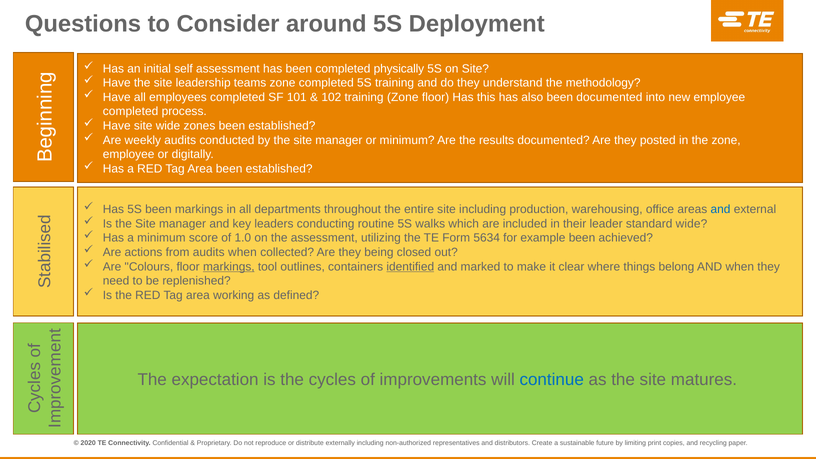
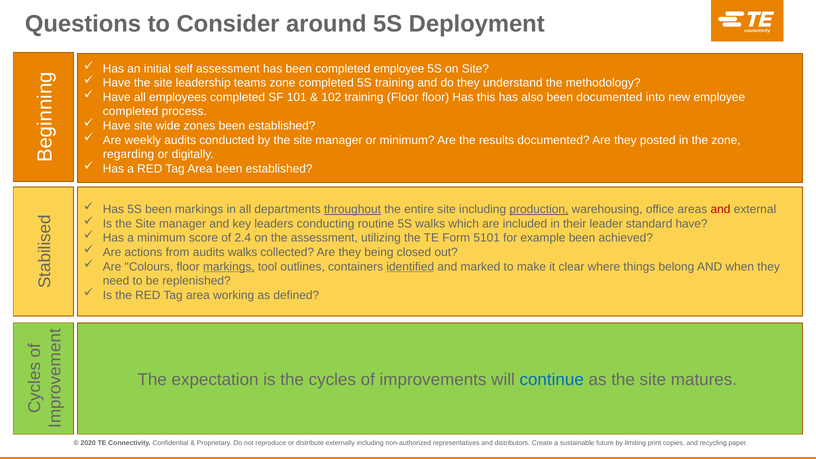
completed physically: physically -> employee (399, 69)
training Zone: Zone -> Floor (403, 97)
employee: employee -> regarding (129, 154)
throughout underline: none -> present (353, 209)
production underline: none -> present (539, 209)
and colour: blue -> red (720, 209)
standard wide: wide -> have (692, 224)
1.0: 1.0 -> 2.4 (243, 238)
5634: 5634 -> 5101 (487, 238)
audits when: when -> walks (243, 252)
